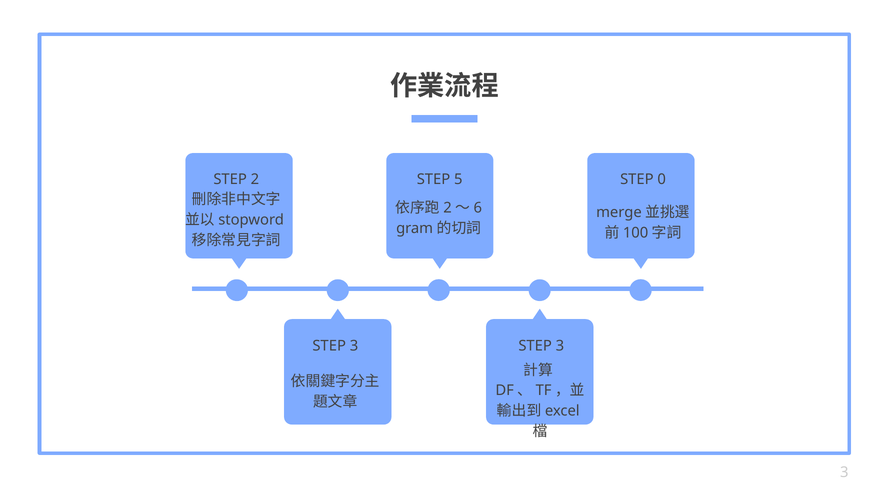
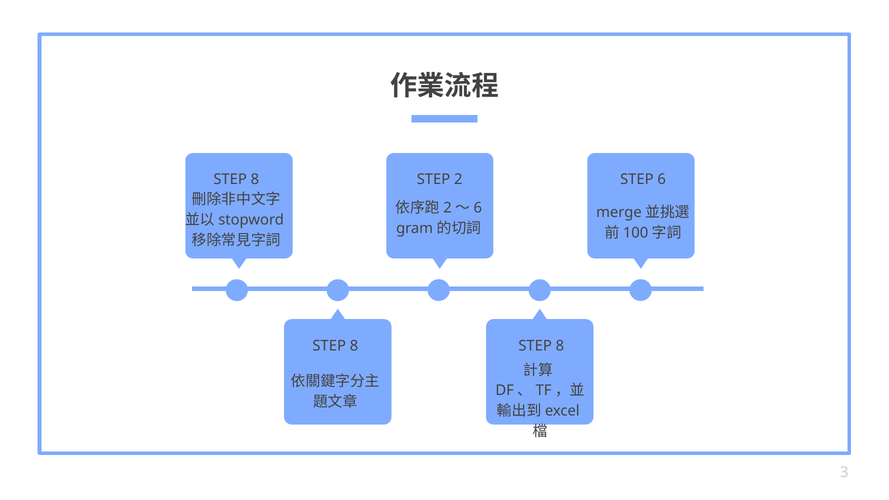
2: 2 -> 8 (255, 179)
5: 5 -> 2 (458, 179)
0: 0 -> 6 (662, 179)
3: 3 -> 8 (354, 346)
3: 3 -> 8 (560, 346)
